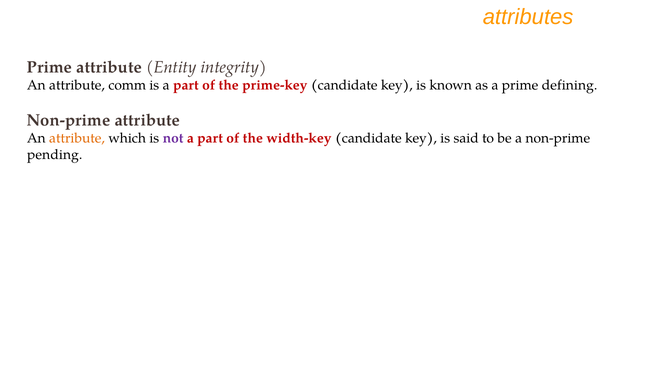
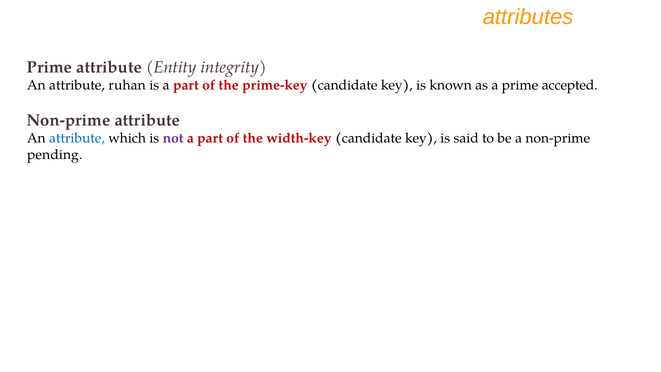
comm: comm -> ruhan (127, 85)
defining: defining -> accepted (570, 85)
attribute colour: orange -> blue (77, 138)
